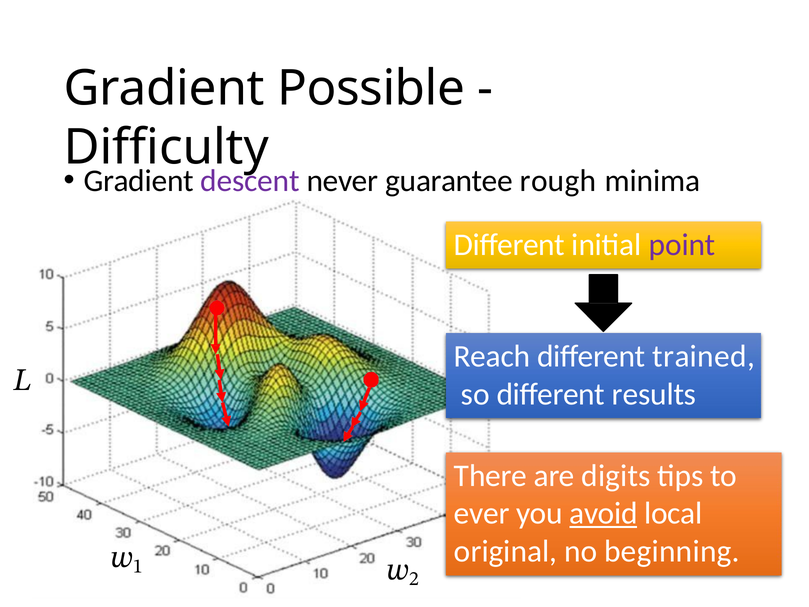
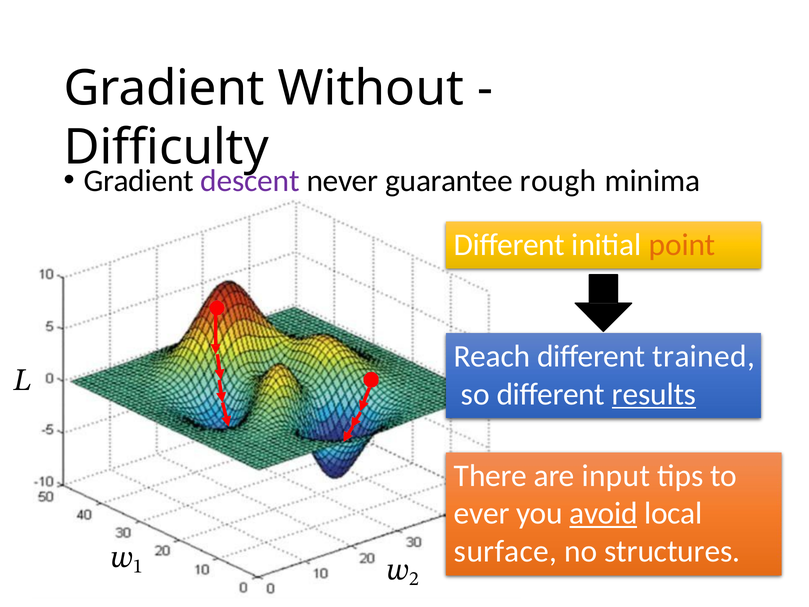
Possible: Possible -> Without (371, 88)
point colour: purple -> orange (682, 245)
results underline: none -> present (654, 394)
digits: digits -> input (616, 476)
original: original -> surface (505, 551)
beginning: beginning -> structures (672, 551)
